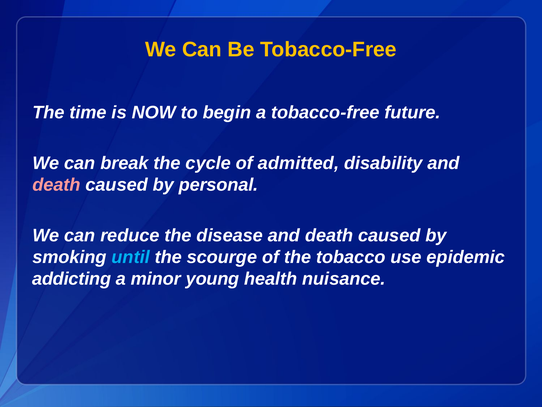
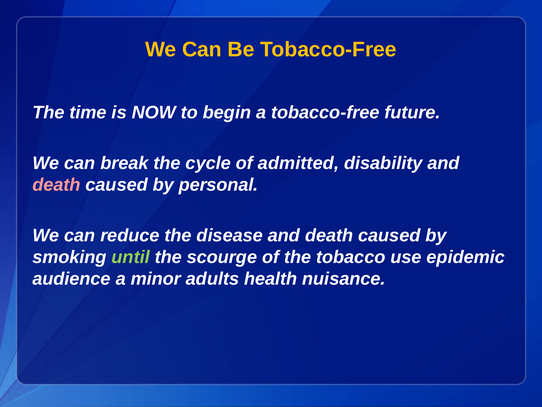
until colour: light blue -> light green (131, 257)
addicting: addicting -> audience (72, 279)
young: young -> adults (213, 279)
